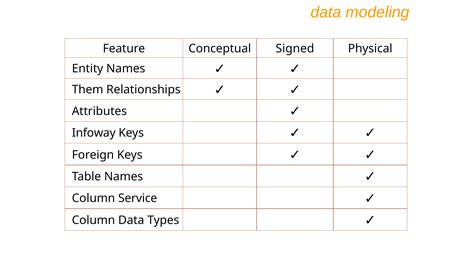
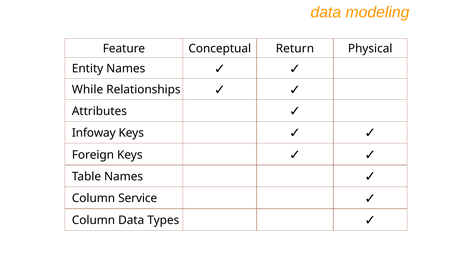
Signed: Signed -> Return (295, 49)
Them: Them -> While (88, 90)
